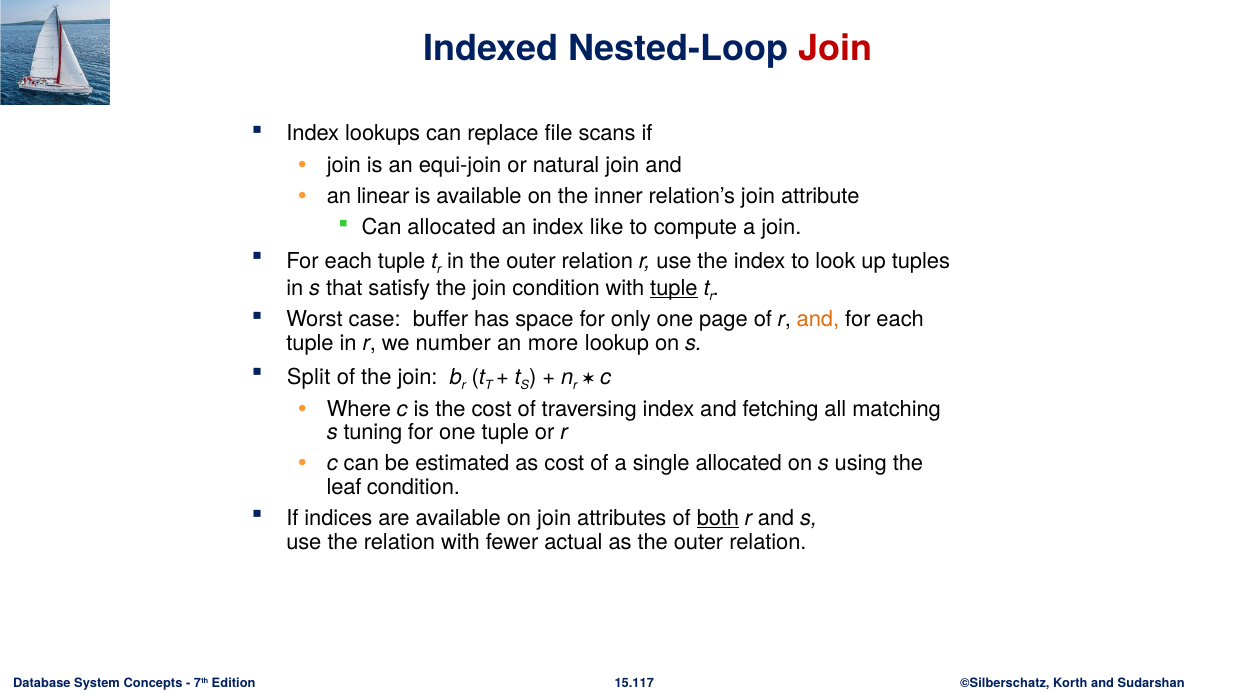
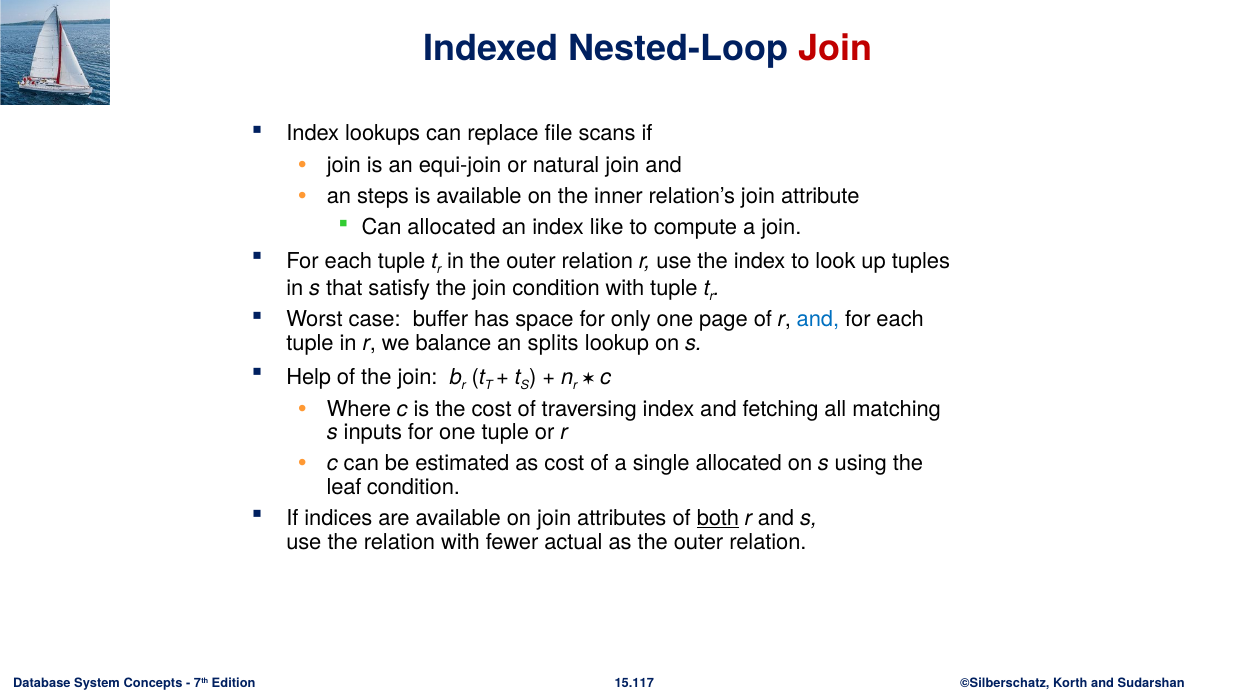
linear: linear -> steps (383, 196)
tuple underline: present -> none (674, 288)
and colour: orange -> blue (818, 320)
number: number -> balance (453, 344)
more: more -> splits (553, 344)
Split: Split -> Help (309, 377)
tuning: tuning -> inputs (373, 433)
